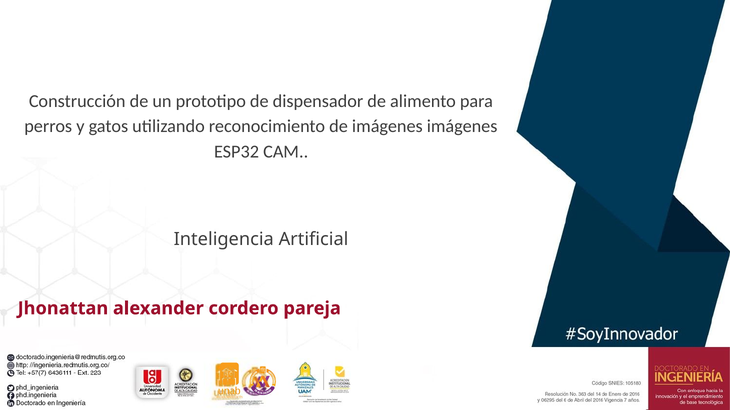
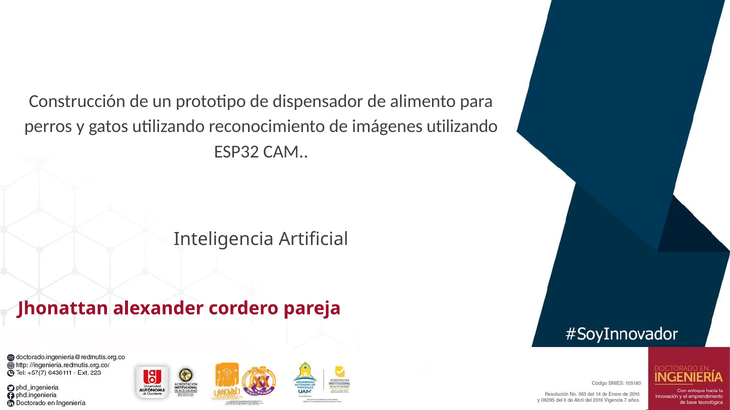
imágenes imágenes: imágenes -> utilizando (462, 127)
